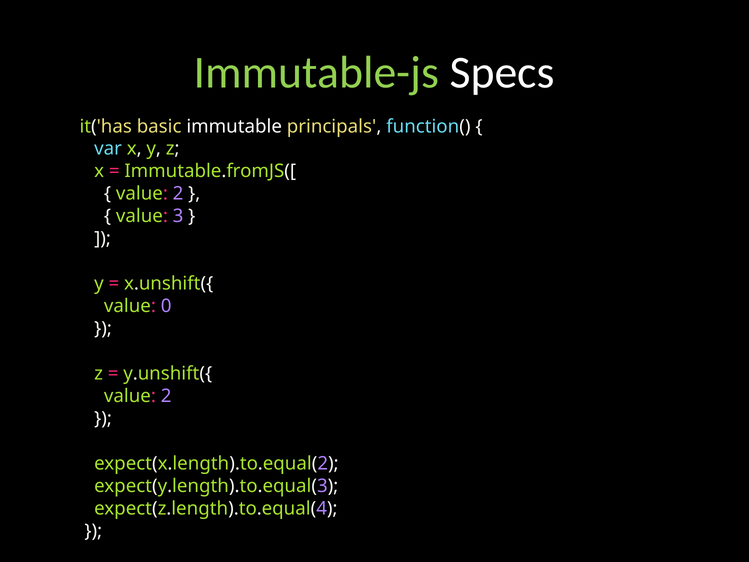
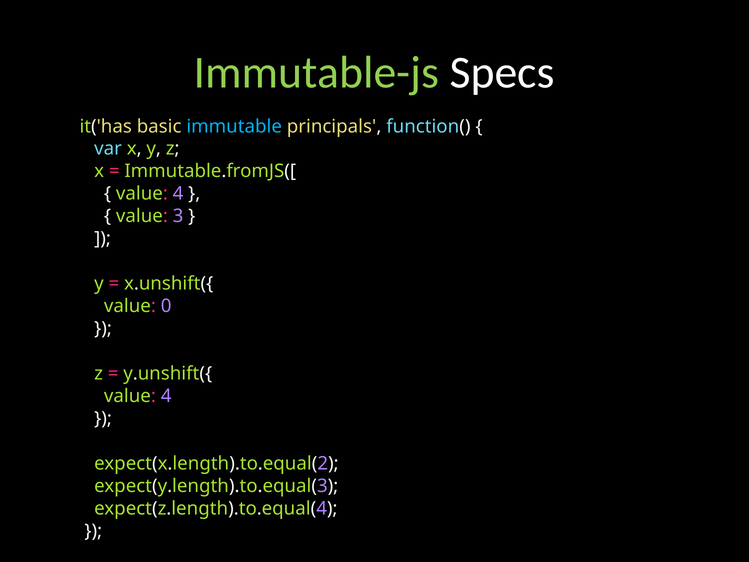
immutable colour: white -> light blue (234, 126)
2: 2 -> 4 (178, 194)
2: 2 -> 4 (166, 396)
